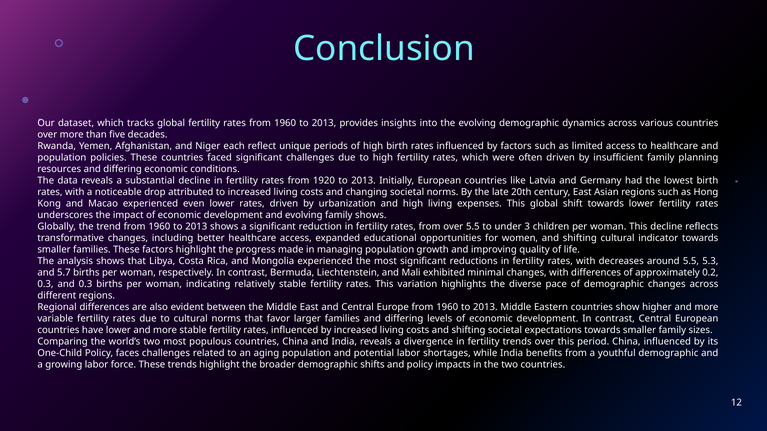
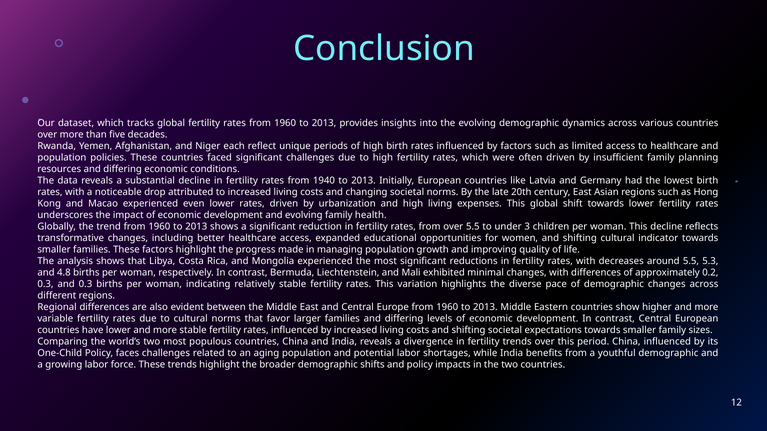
1920: 1920 -> 1940 (324, 181)
family shows: shows -> health (371, 215)
5.7: 5.7 -> 4.8 (64, 273)
